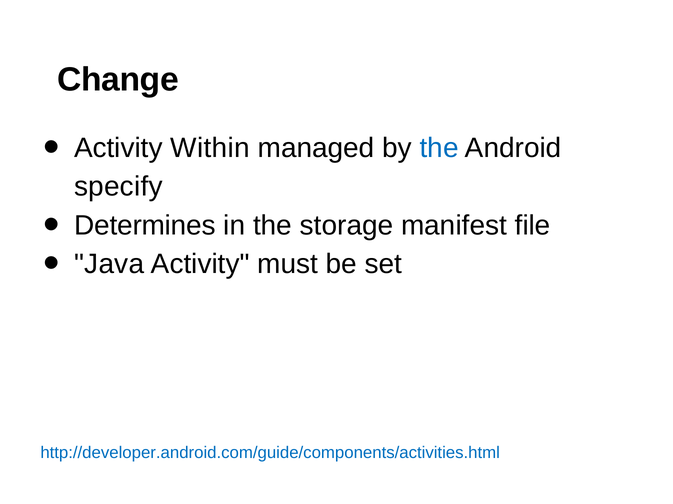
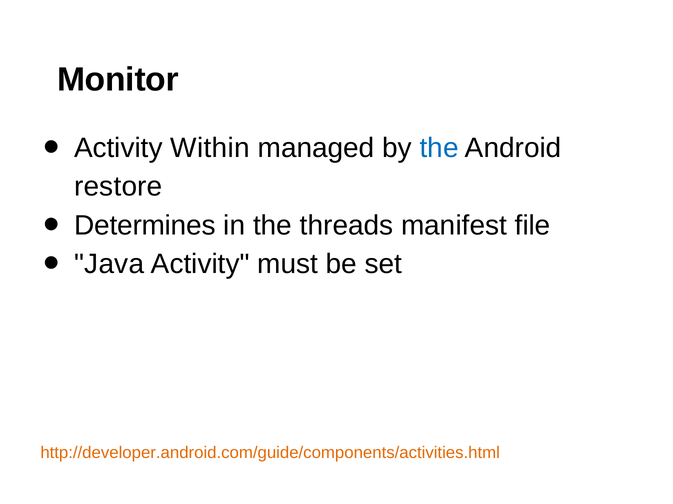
Change: Change -> Monitor (118, 80)
specify: specify -> restore (118, 187)
storage: storage -> threads (347, 226)
http://developer.android.com/guide/components/activities.html colour: blue -> orange (270, 453)
